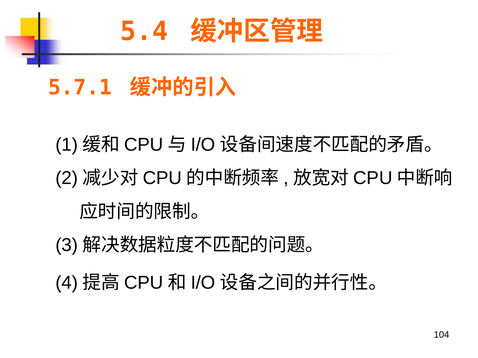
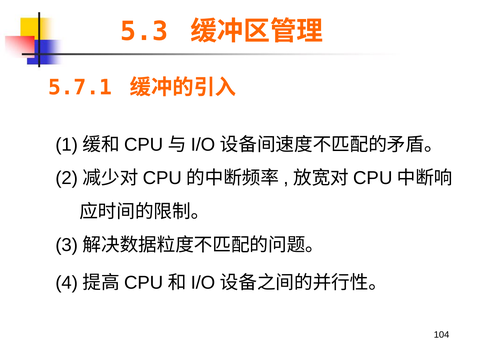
5.4: 5.4 -> 5.3 (144, 32)
